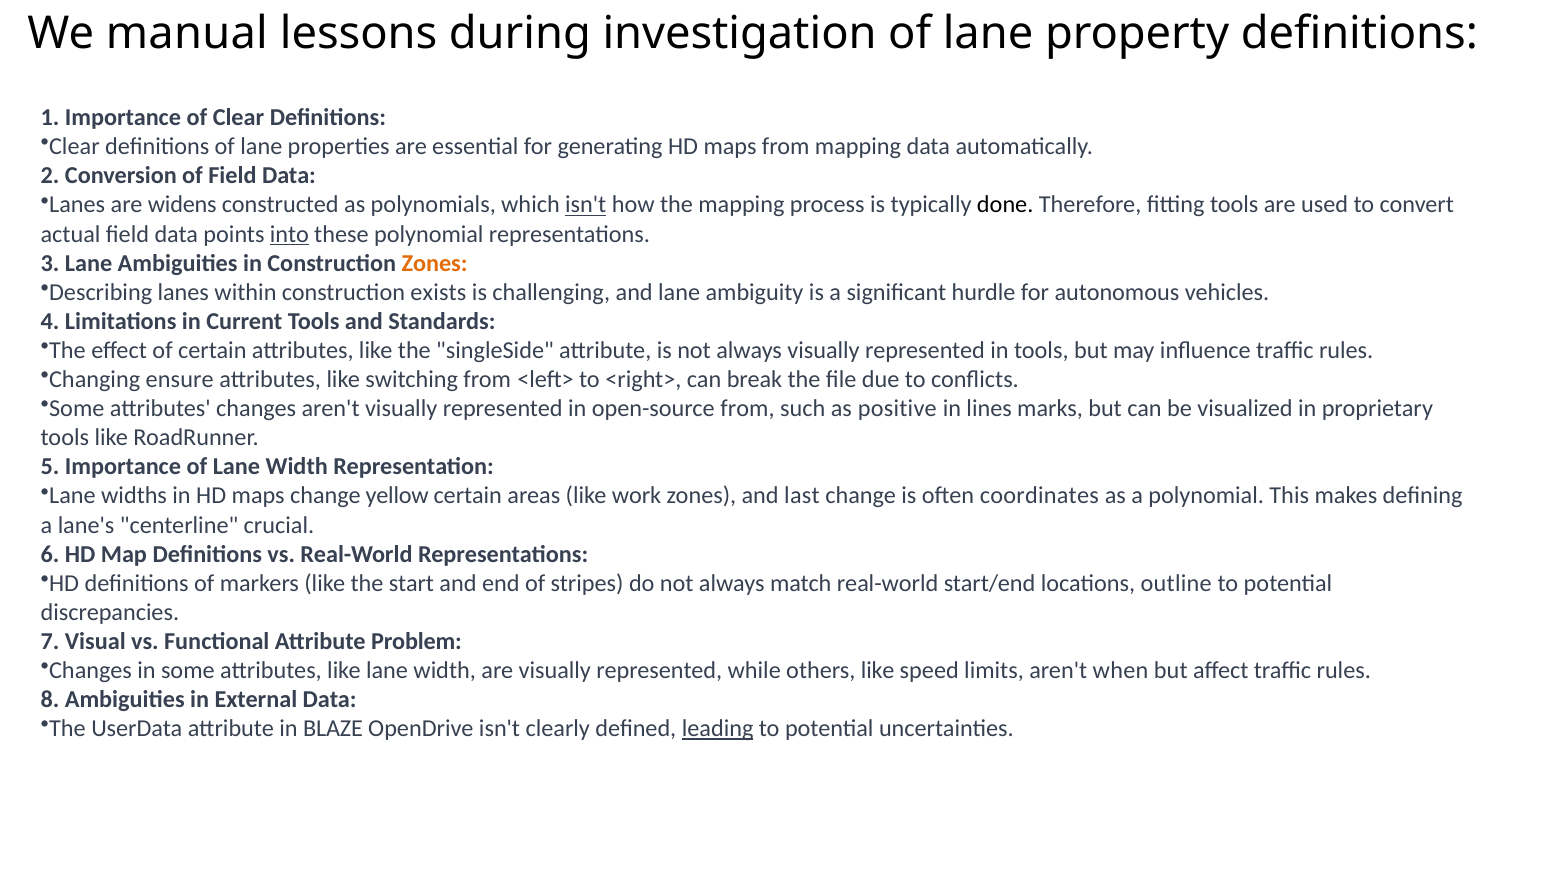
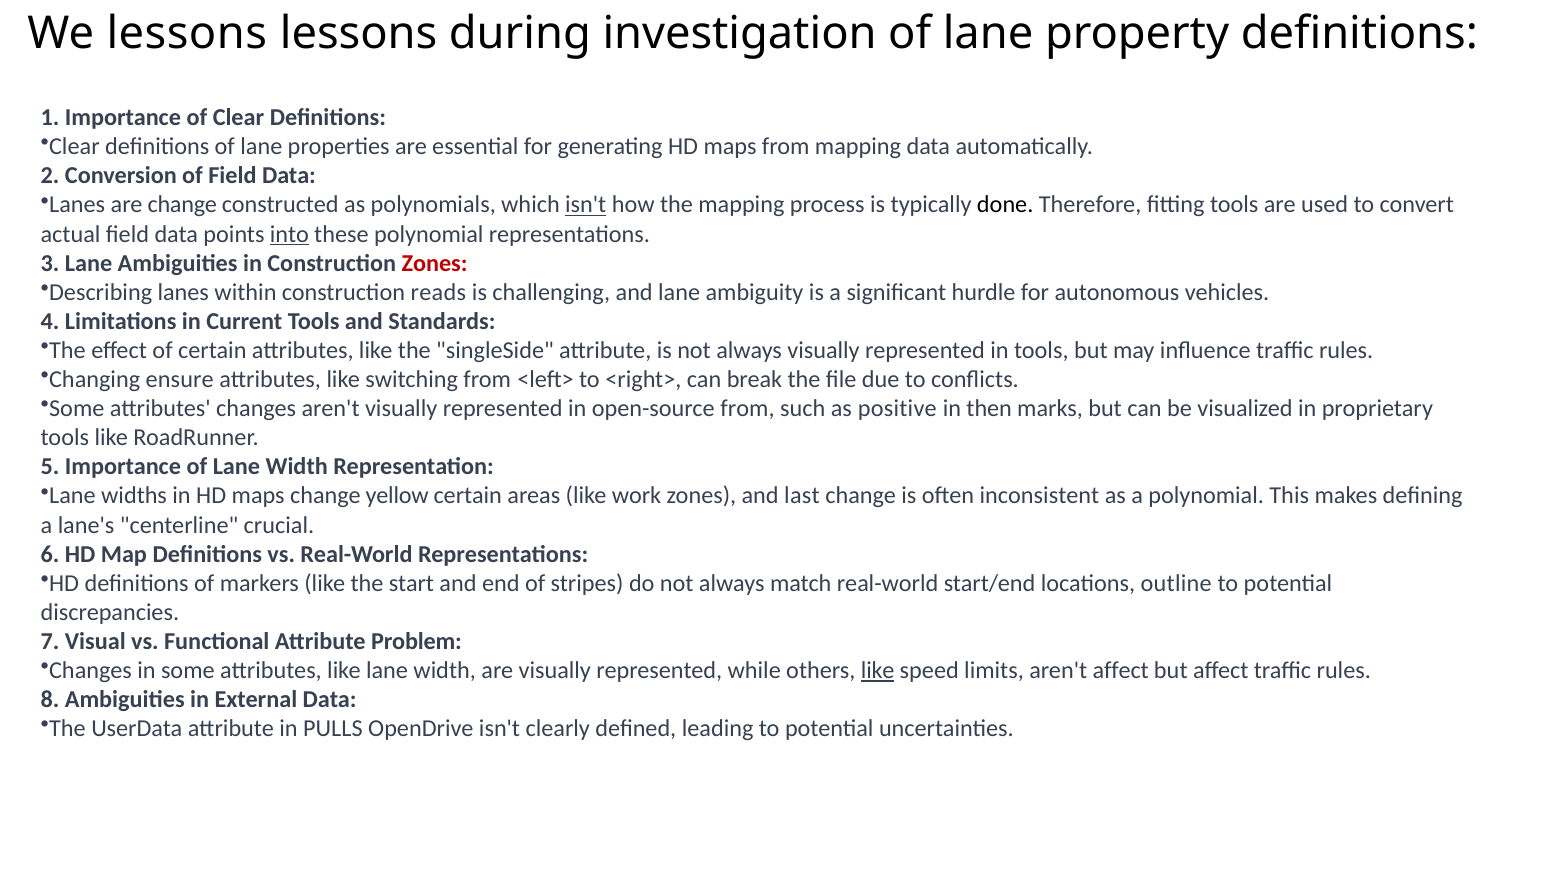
We manual: manual -> lessons (187, 33)
are widens: widens -> change (182, 205)
Zones colour: orange -> red (435, 263)
exists: exists -> reads (438, 292)
lines: lines -> then (989, 409)
coordinates: coordinates -> inconsistent (1039, 496)
like underline: none -> present (878, 671)
aren't when: when -> affect (1121, 671)
BLAZE: BLAZE -> PULLS (333, 729)
leading underline: present -> none (718, 729)
